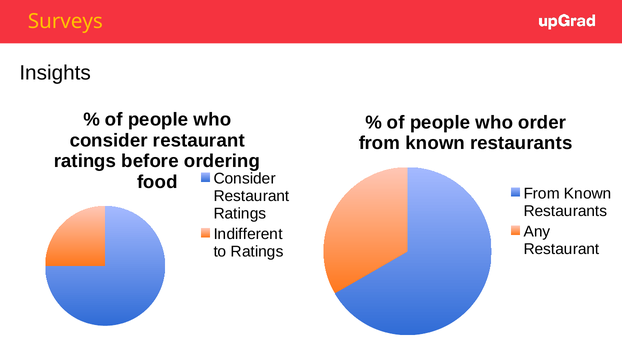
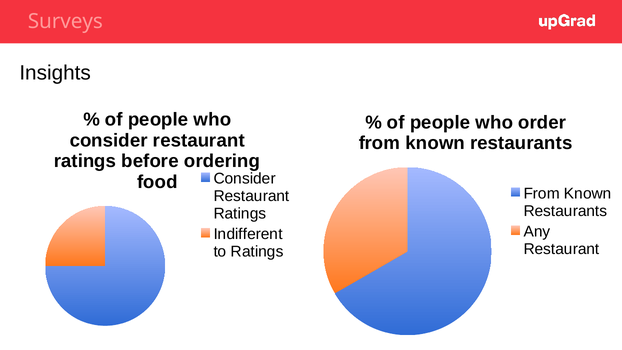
Surveys colour: yellow -> pink (65, 21)
